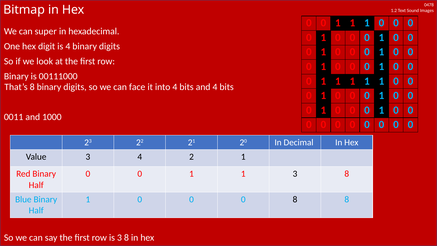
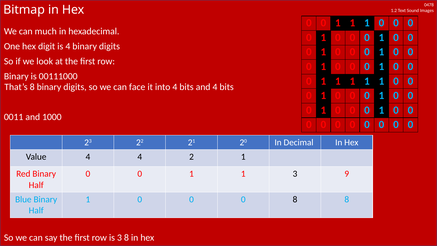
super: super -> much (46, 31)
Value 3: 3 -> 4 (88, 157)
1 3 8: 8 -> 9 (347, 174)
